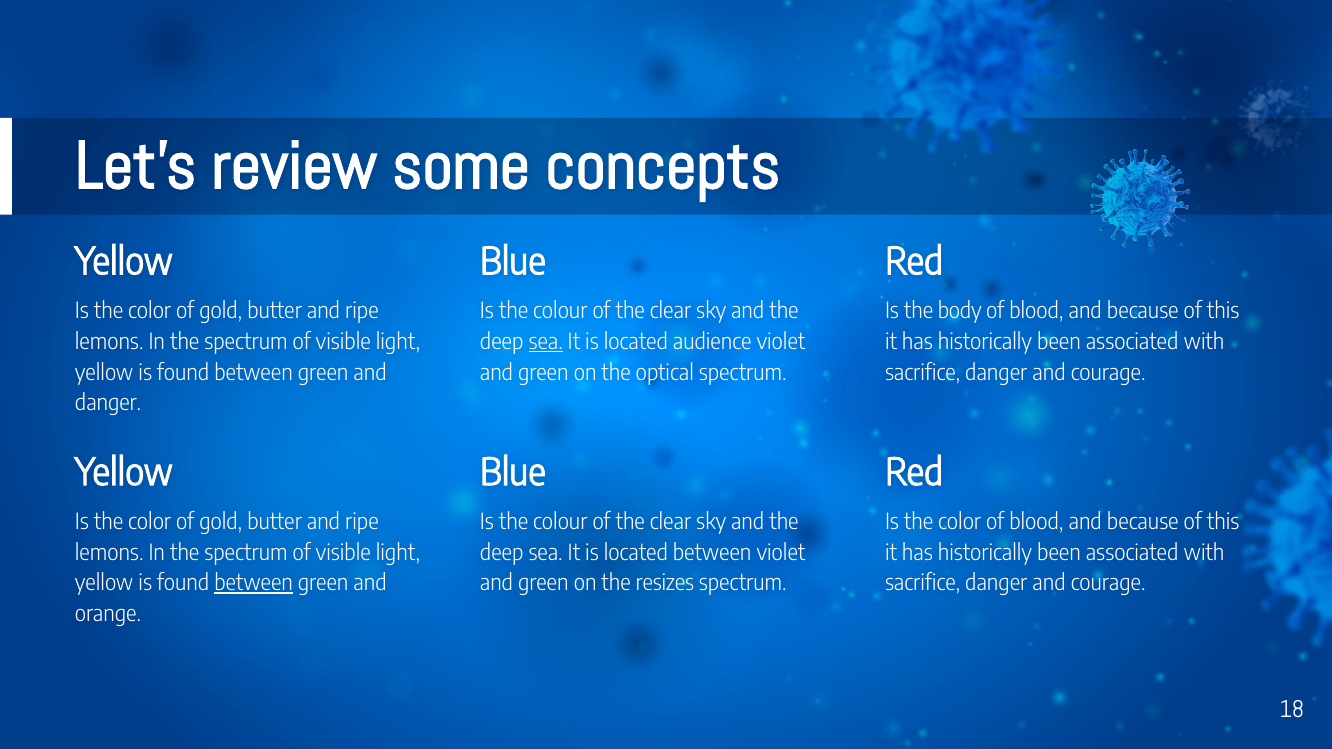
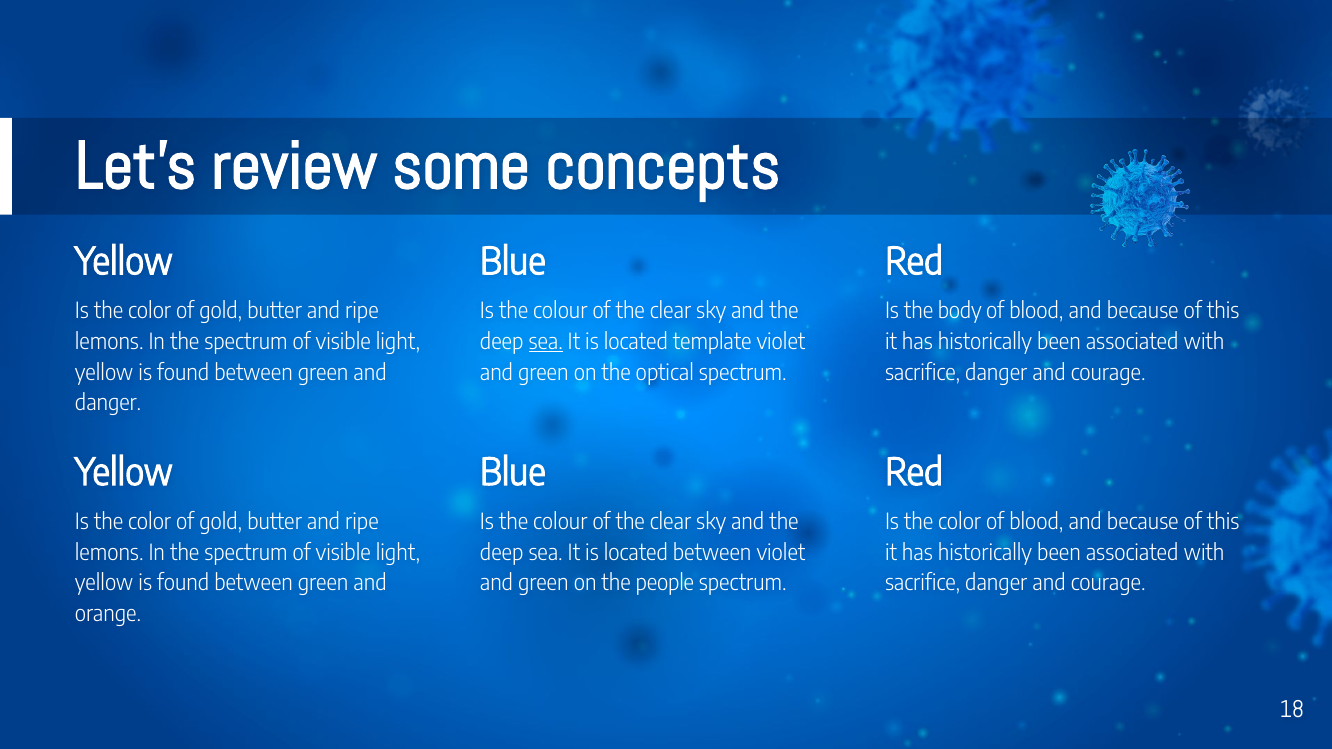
audience: audience -> template (712, 342)
between underline: present -> none (254, 584)
resizes: resizes -> people (665, 584)
